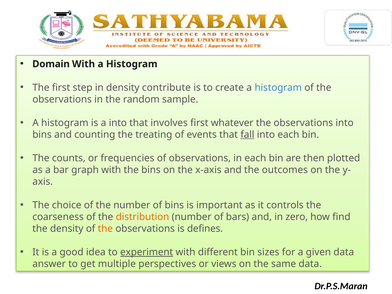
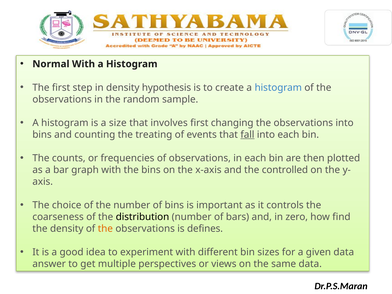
Domain: Domain -> Normal (51, 64)
contribute: contribute -> hypothesis (166, 88)
a into: into -> size (118, 123)
whatever: whatever -> changing (232, 123)
outcomes: outcomes -> controlled (285, 170)
distribution colour: orange -> black (142, 217)
experiment underline: present -> none (147, 252)
